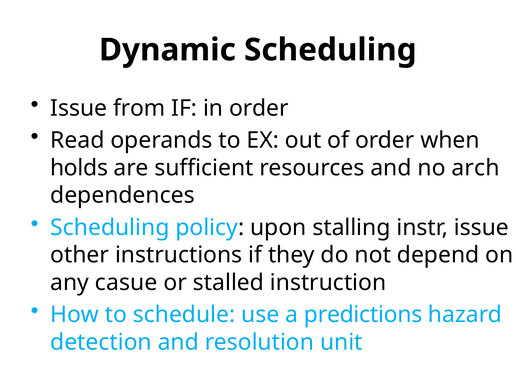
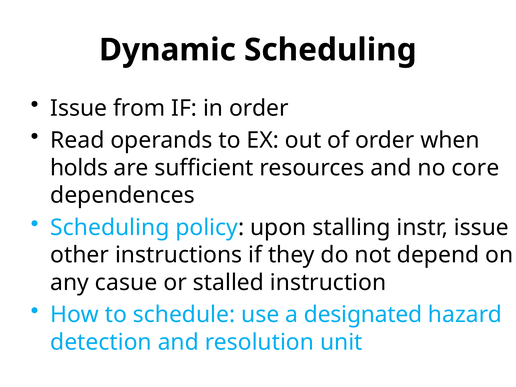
arch: arch -> core (476, 168)
predictions: predictions -> designated (363, 315)
